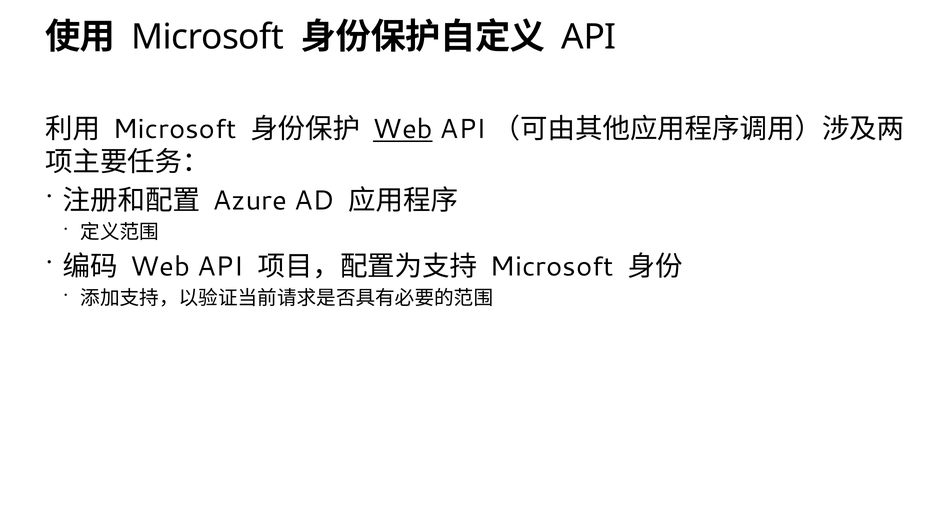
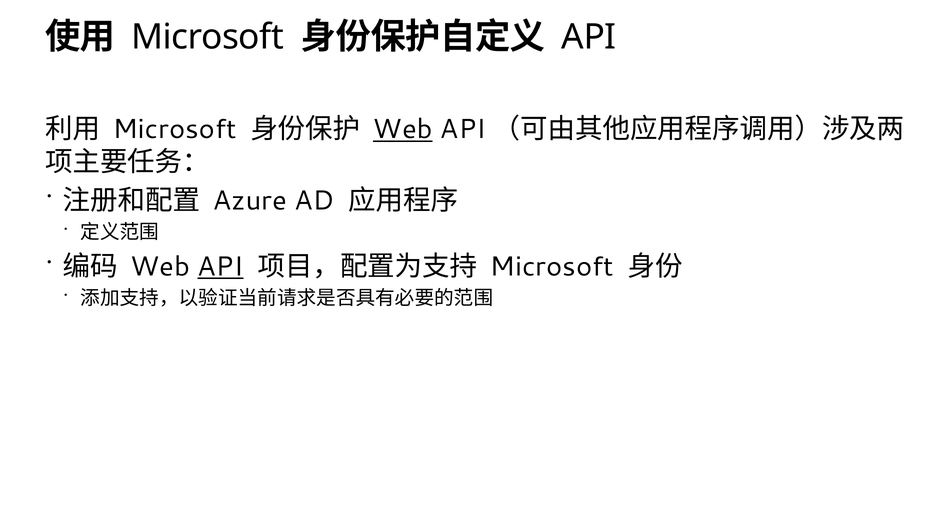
API underline: none -> present (220, 266)
